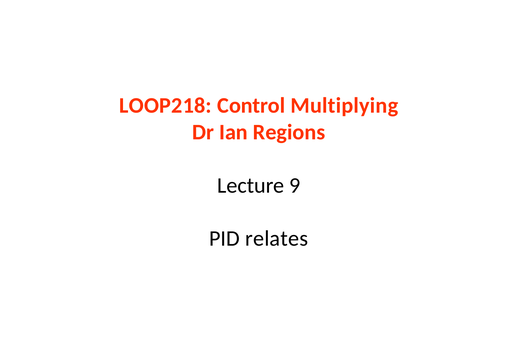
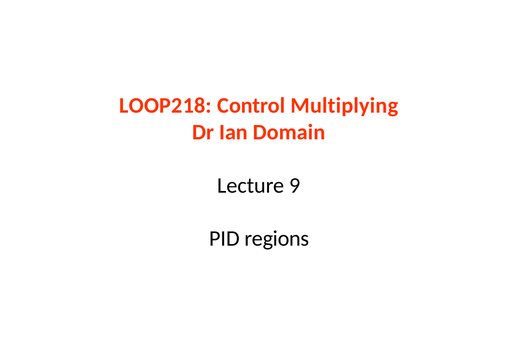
Regions: Regions -> Domain (289, 132)
relates: relates -> regions (277, 238)
